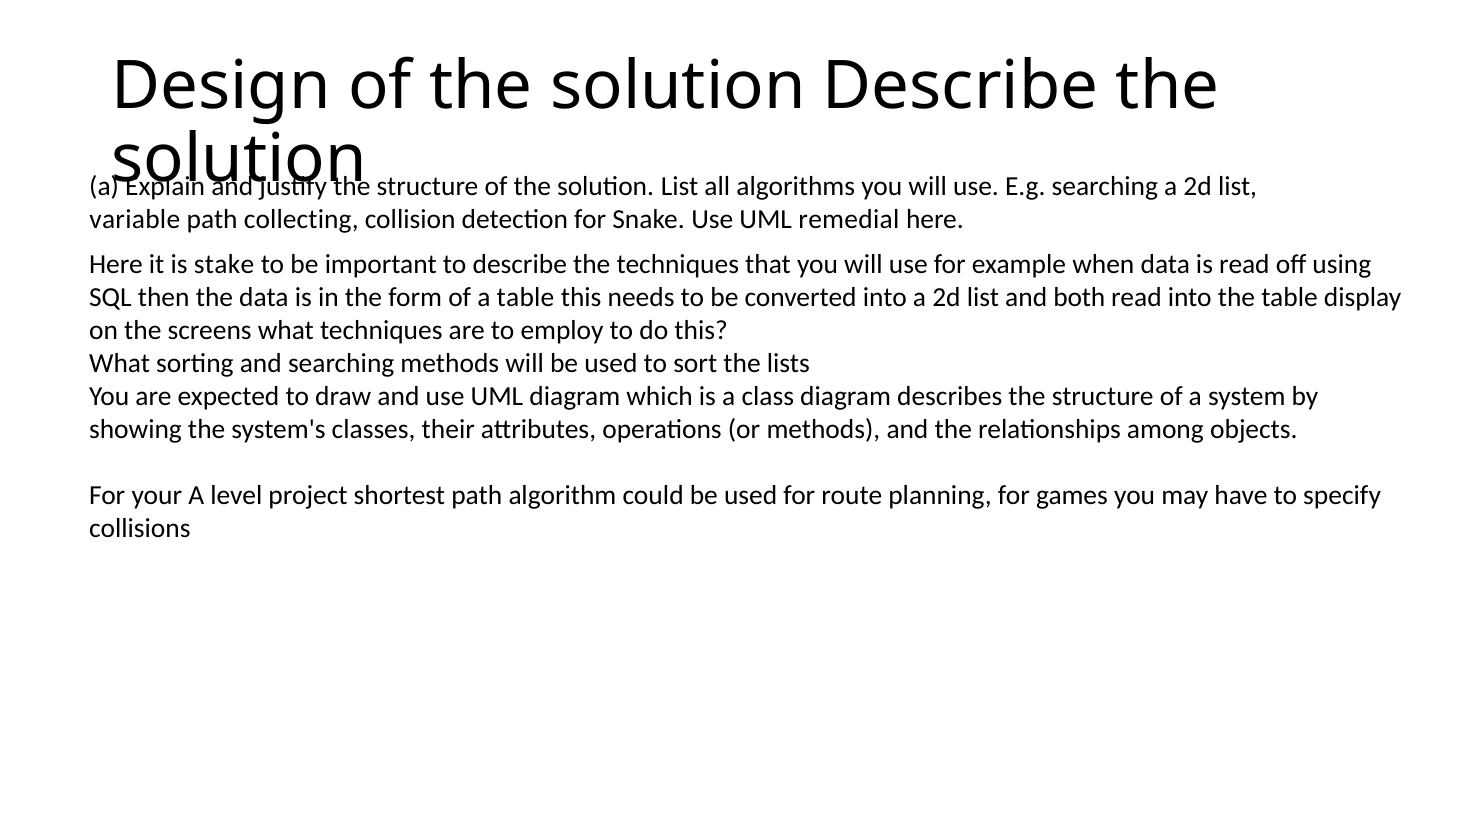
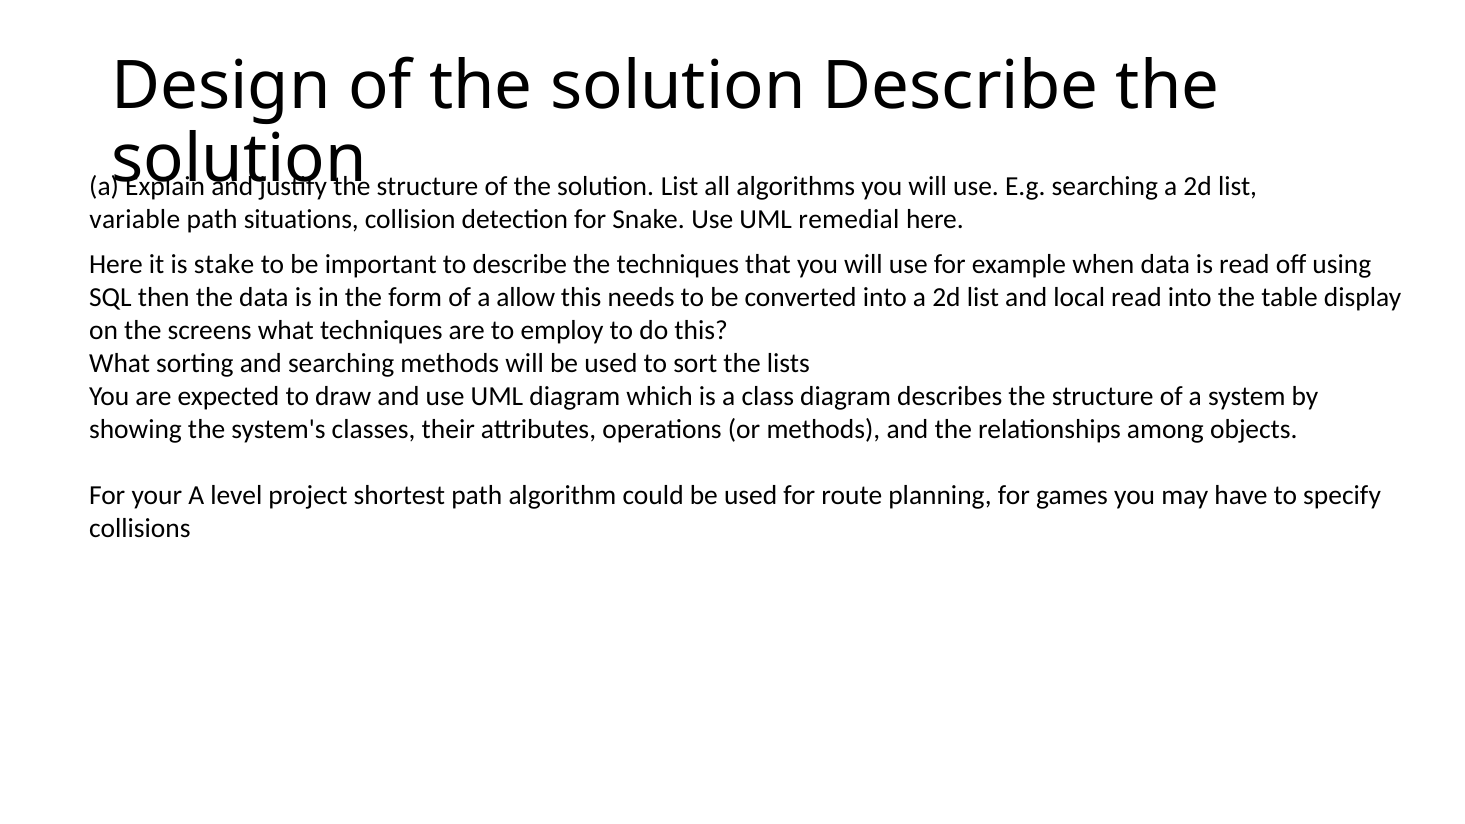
collecting: collecting -> situations (301, 220)
a table: table -> allow (526, 297)
both: both -> local (1079, 297)
